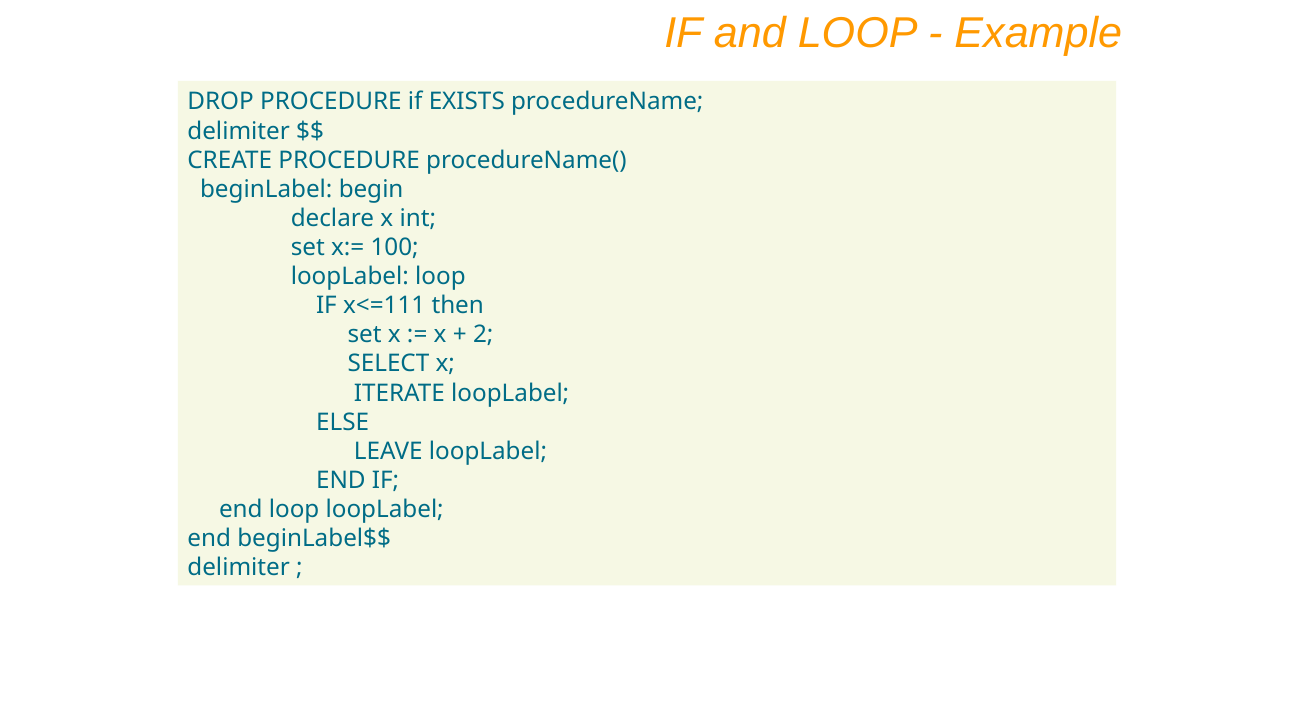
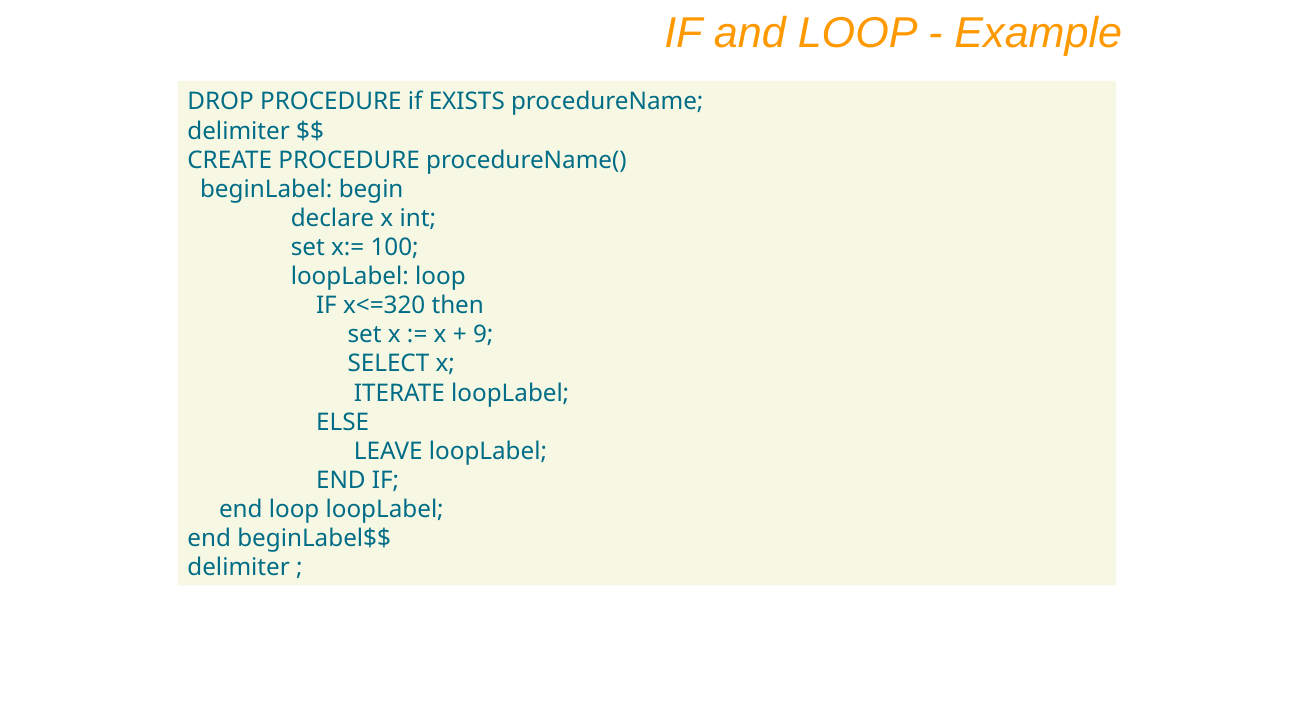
x<=111: x<=111 -> x<=320 (384, 306)
2: 2 -> 9 (483, 335)
